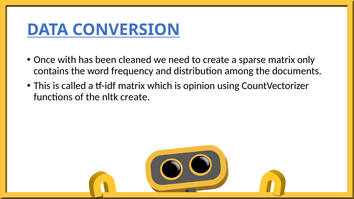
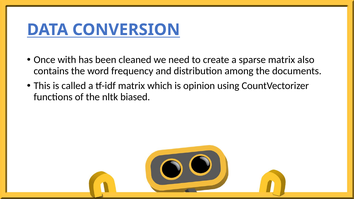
only: only -> also (306, 60)
nltk create: create -> biased (135, 97)
